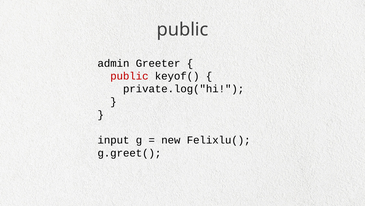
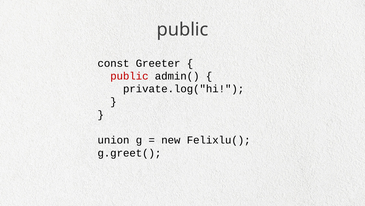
admin: admin -> const (113, 63)
keyof(: keyof( -> admin( (177, 76)
input: input -> union (113, 140)
